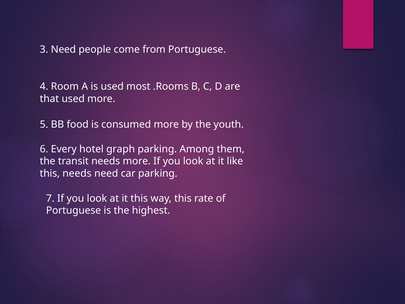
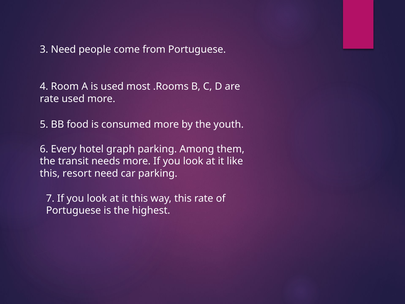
that: that -> rate (49, 99)
this needs: needs -> resort (77, 173)
